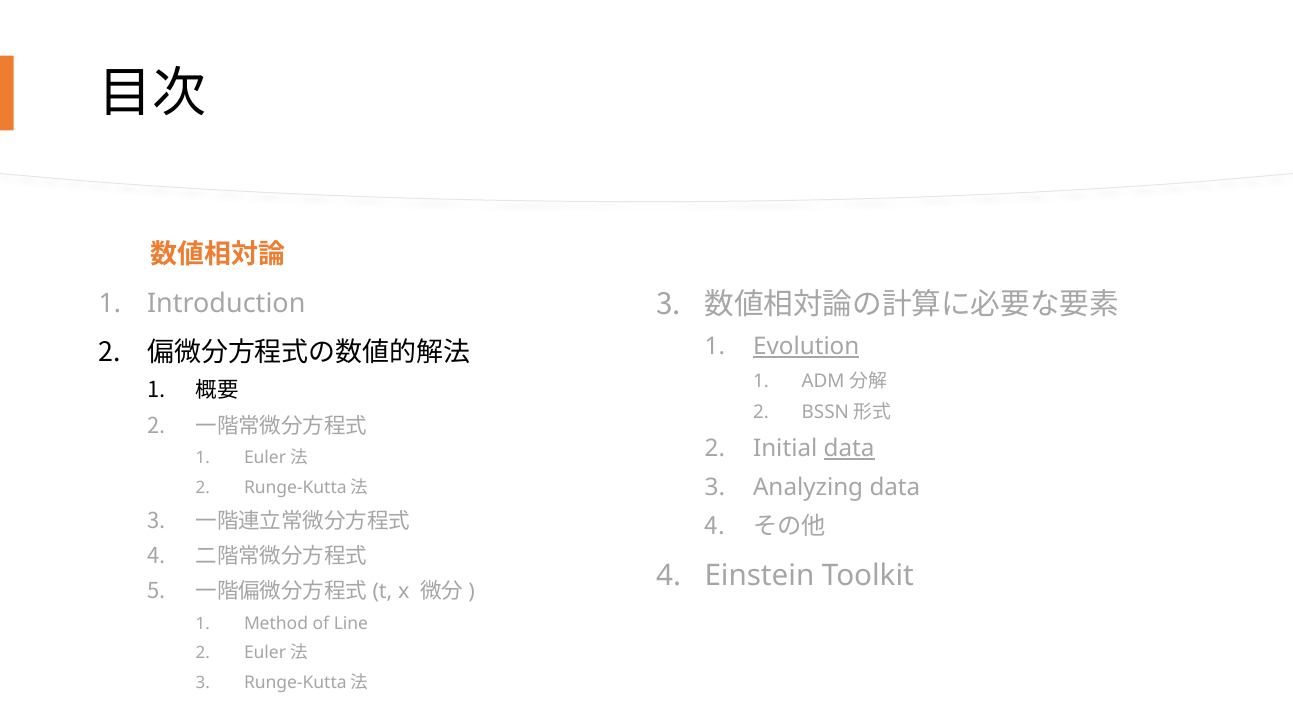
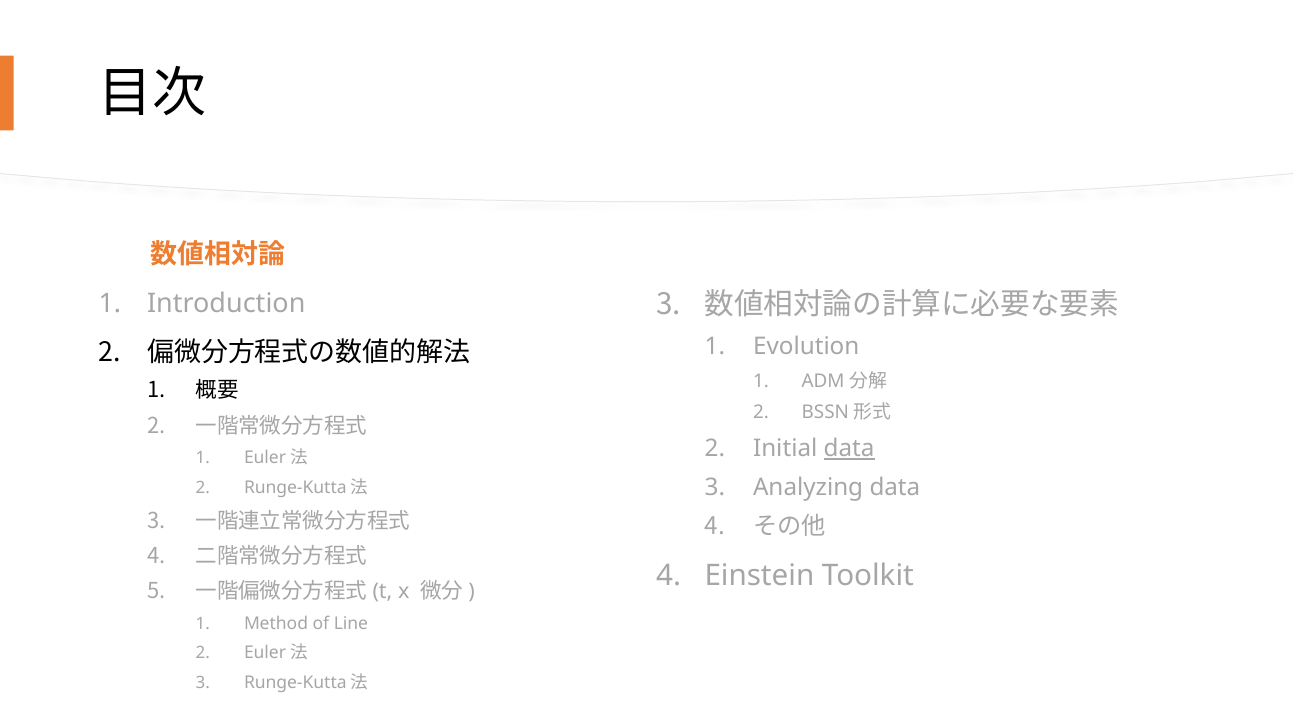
Evolution underline: present -> none (806, 346)
